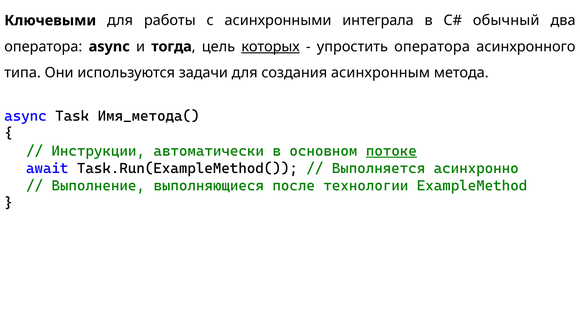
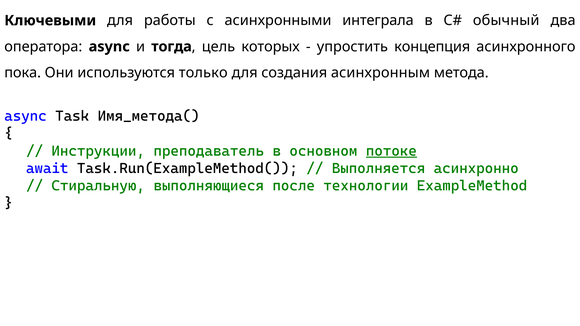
которых underline: present -> none (271, 47)
упростить оператора: оператора -> концепция (432, 47)
типа: типа -> пока (23, 73)
задачи: задачи -> только (203, 73)
автоматически: автоматически -> преподаватель (209, 151)
Выполнение: Выполнение -> Стиральную (98, 186)
